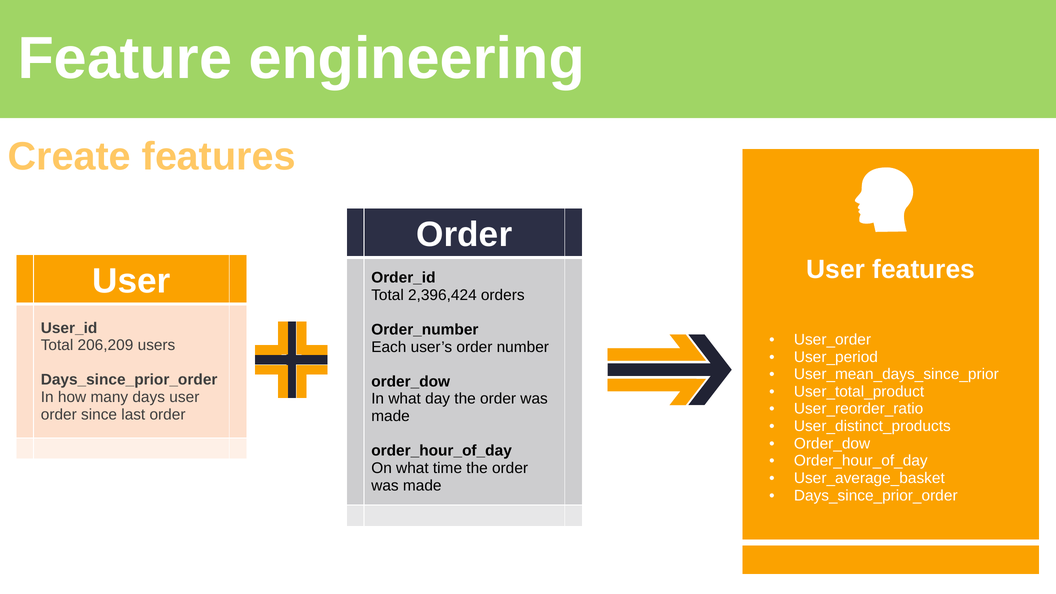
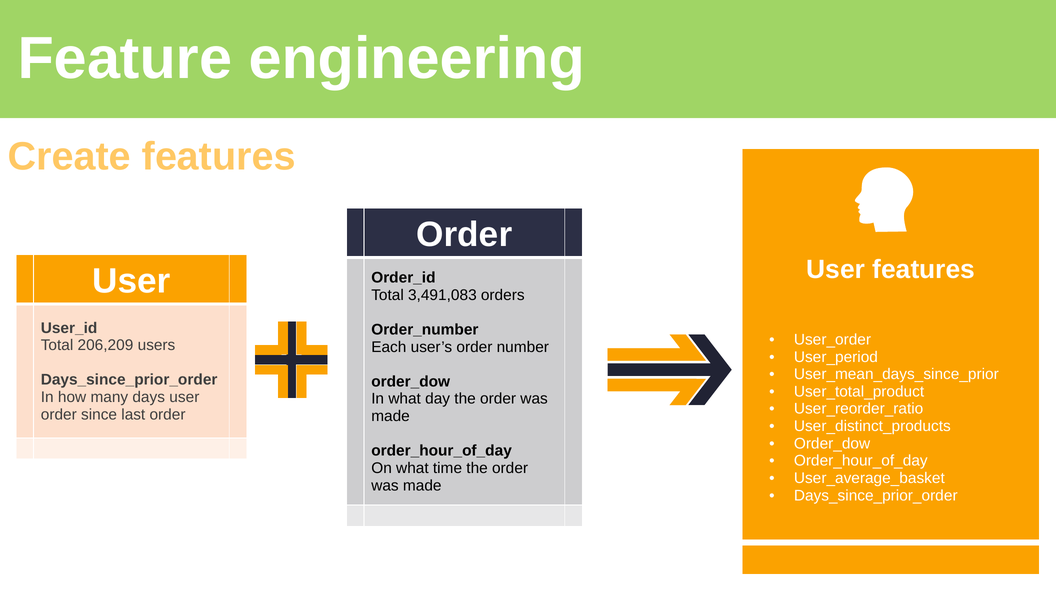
2,396,424: 2,396,424 -> 3,491,083 (442, 295)
